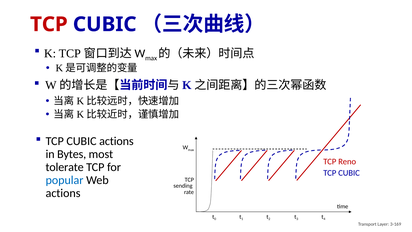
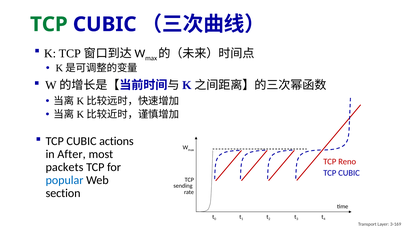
TCP colour: red -> green (49, 24)
Bytes: Bytes -> After (72, 154)
tolerate: tolerate -> packets (64, 167)
actions: actions -> section (63, 193)
